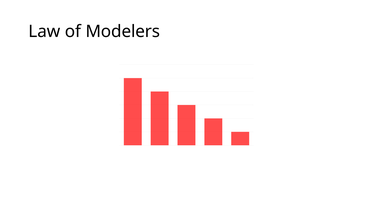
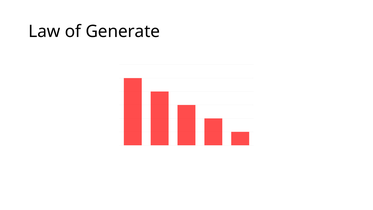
Modelers: Modelers -> Generate (123, 31)
